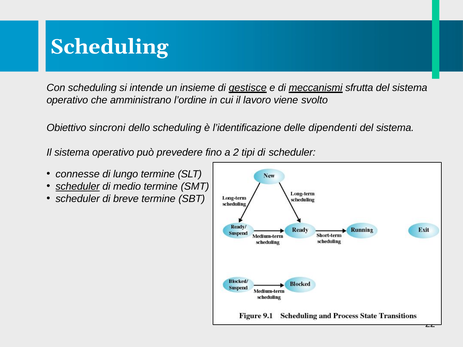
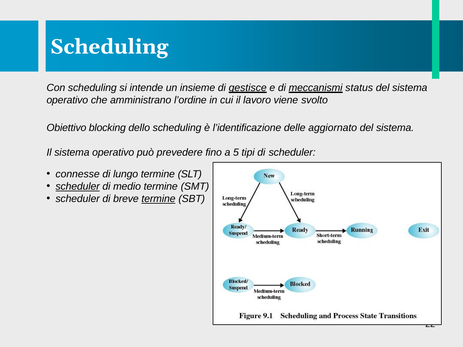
sfrutta: sfrutta -> status (359, 88)
sincroni: sincroni -> blocking (107, 128)
dipendenti: dipendenti -> aggiornato (333, 128)
2: 2 -> 5 (236, 152)
termine underline: none -> present (158, 199)
